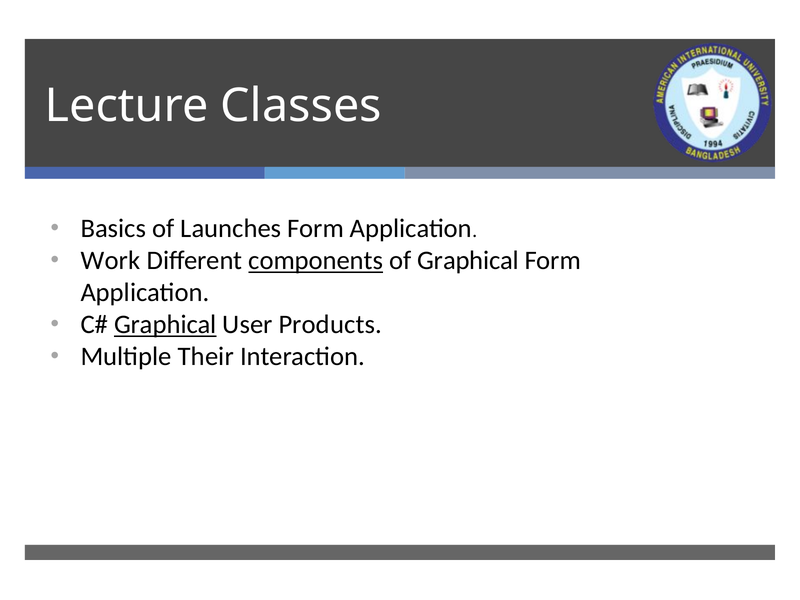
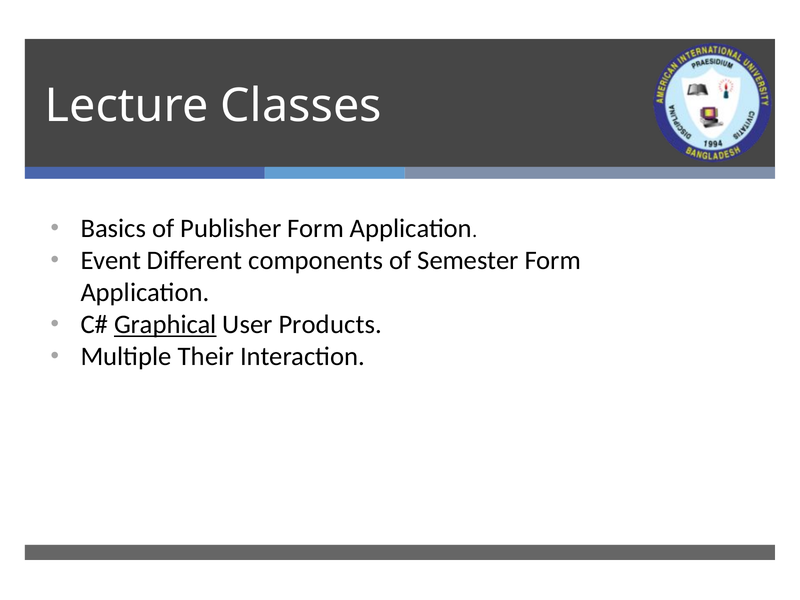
Launches: Launches -> Publisher (231, 229)
Work: Work -> Event (111, 261)
components underline: present -> none (316, 261)
of Graphical: Graphical -> Semester (468, 261)
